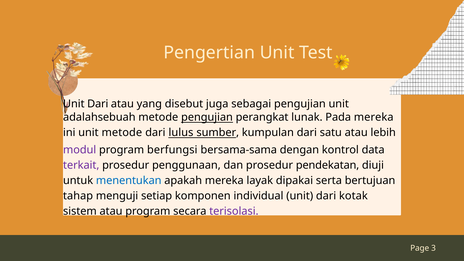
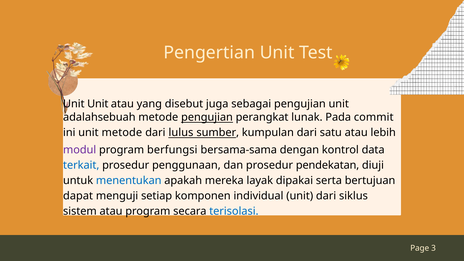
Dari: Dari -> Unit (98, 104)
Pada mereka: mereka -> commit (374, 117)
terkait colour: purple -> blue (81, 165)
tahap: tahap -> dapat (78, 196)
kotak: kotak -> siklus (353, 196)
terisolasi colour: purple -> blue (234, 211)
